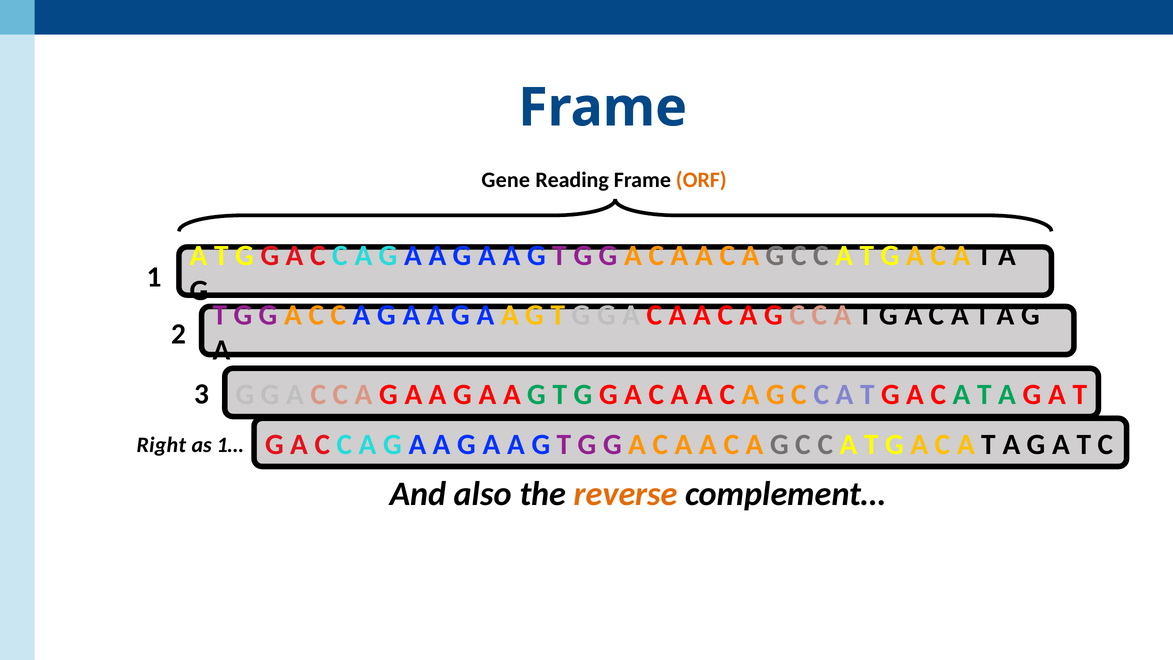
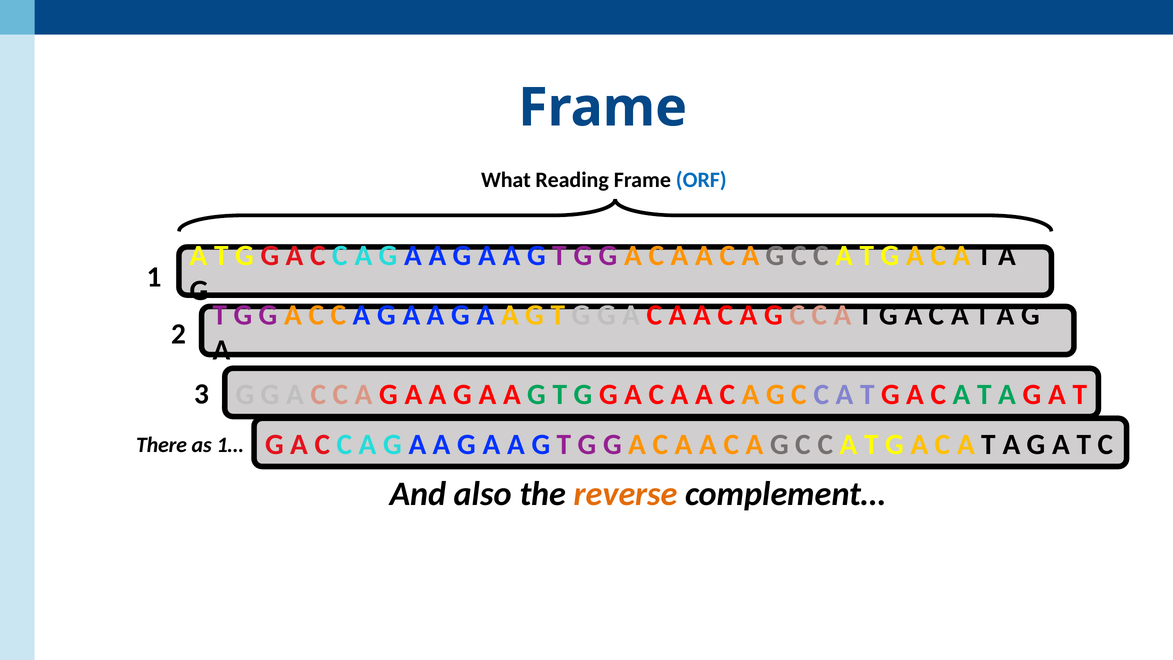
Gene: Gene -> What (506, 180)
ORF colour: orange -> blue (701, 180)
Right: Right -> There (162, 445)
